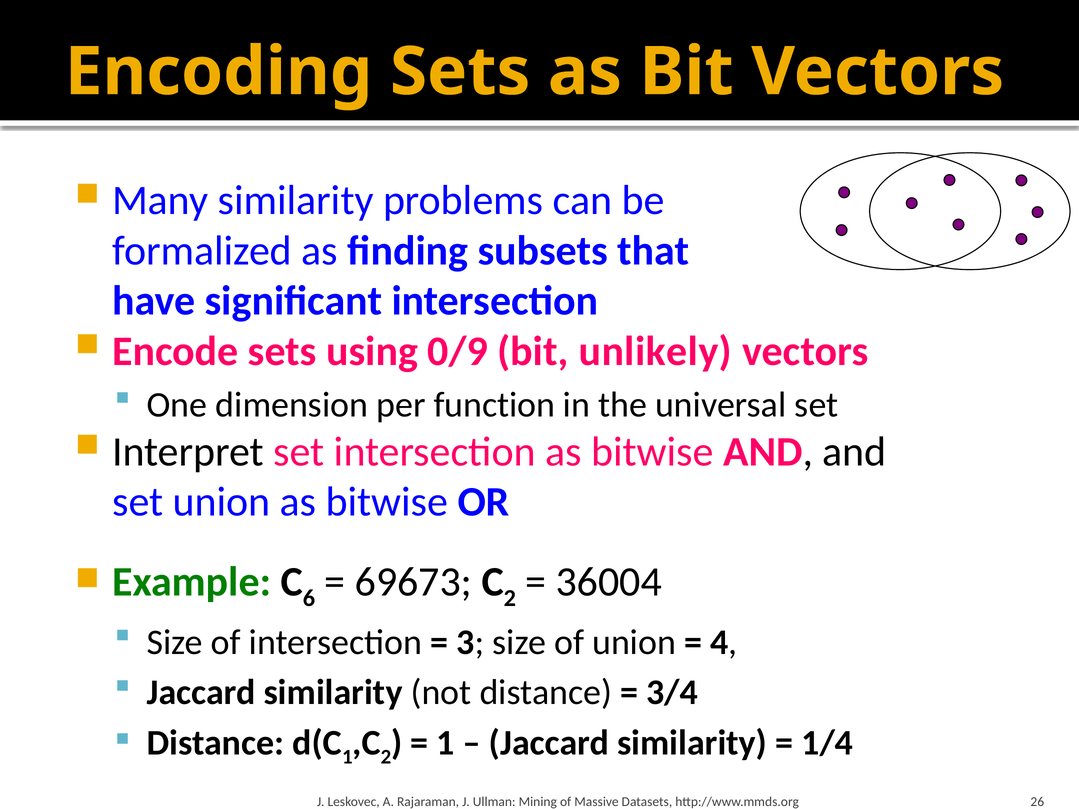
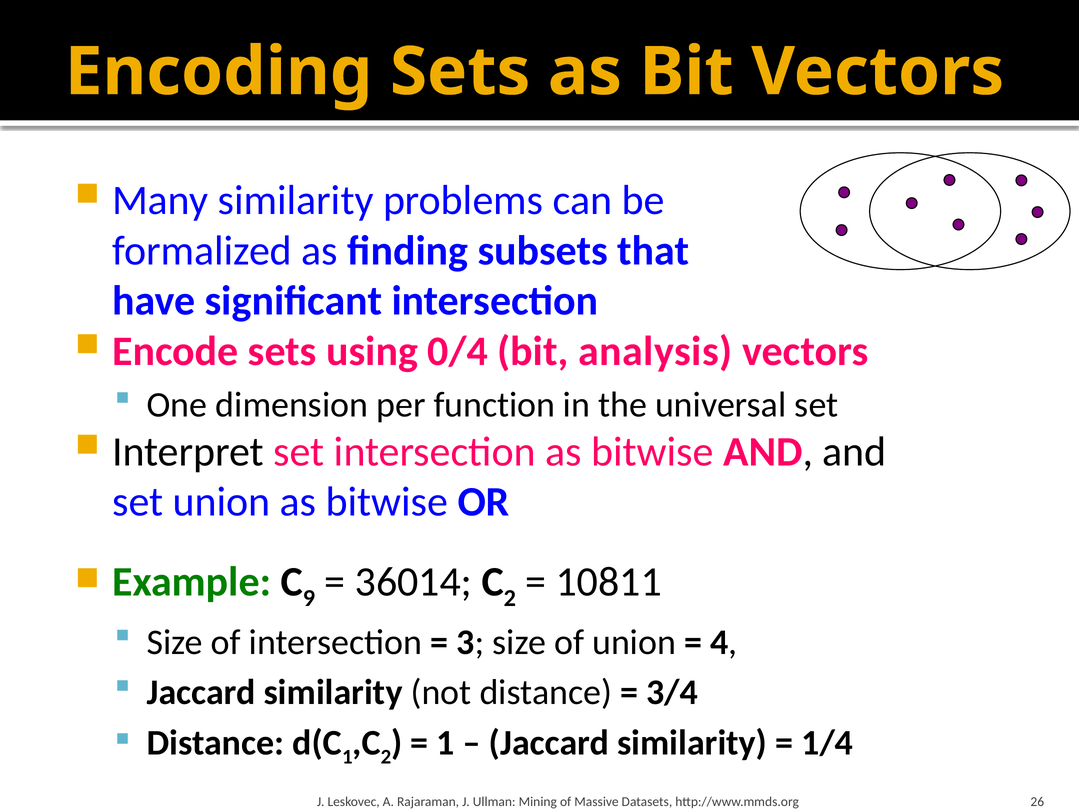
0/9: 0/9 -> 0/4 (458, 351)
unlikely: unlikely -> analysis (655, 351)
6: 6 -> 9 (309, 598)
69673: 69673 -> 36014 (413, 582)
36004: 36004 -> 10811 (609, 582)
